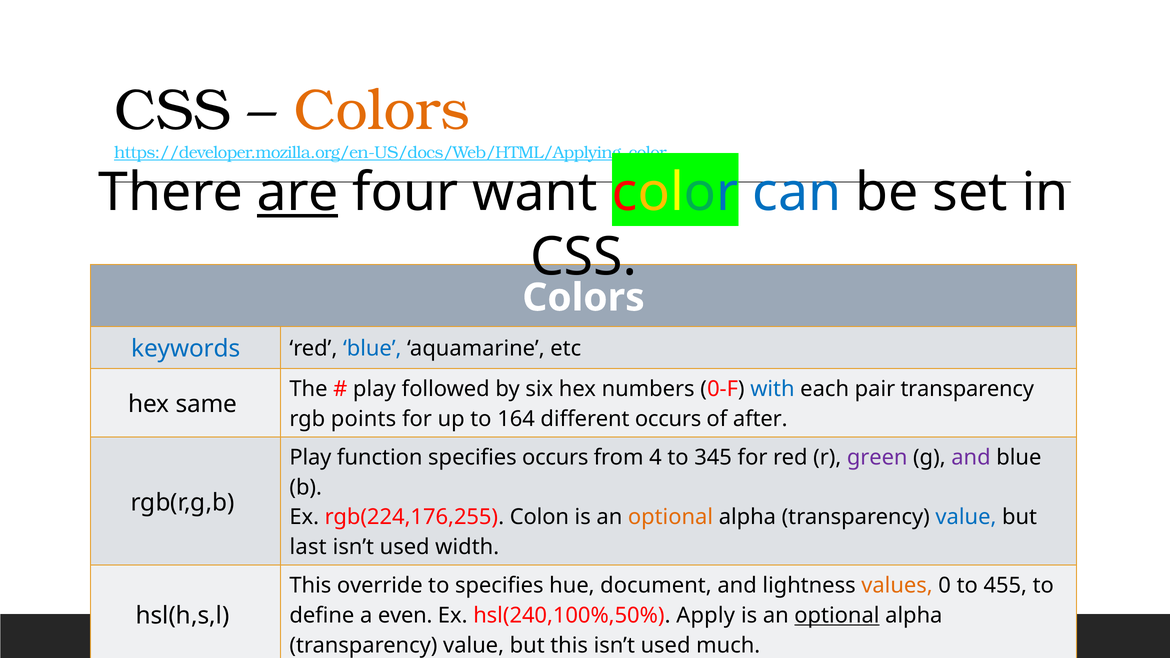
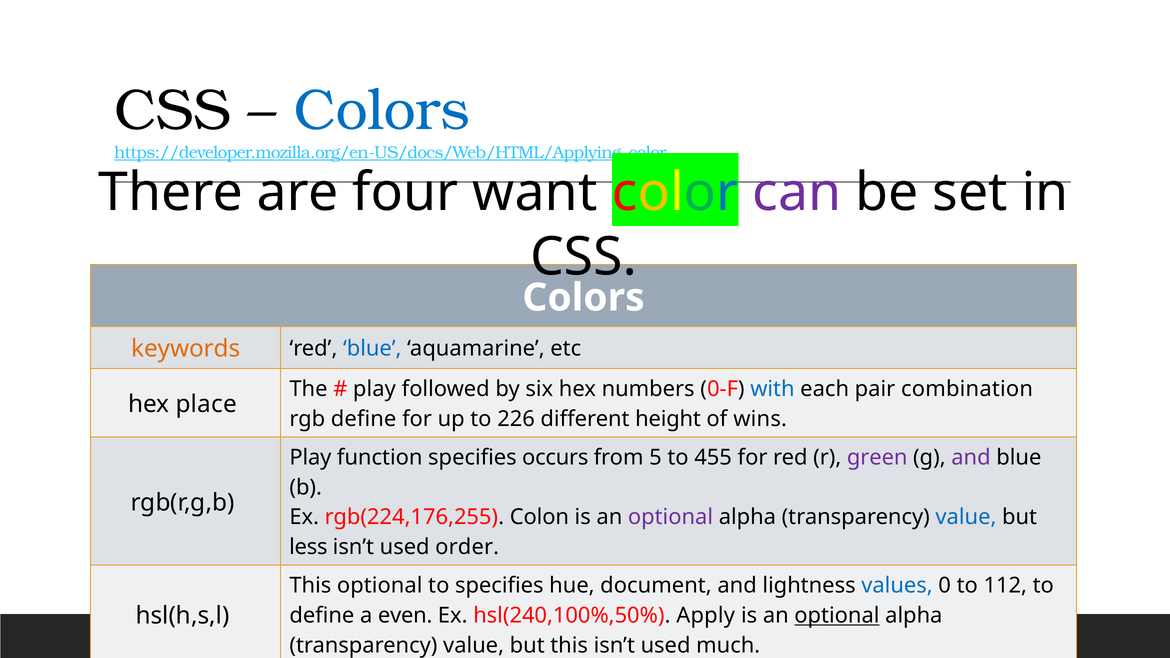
Colors colour: orange -> blue (382, 111)
are underline: present -> none (298, 193)
can colour: blue -> purple (797, 193)
keywords colour: blue -> orange (186, 349)
pair transparency: transparency -> combination (967, 389)
same: same -> place (206, 404)
rgb points: points -> define (364, 419)
164: 164 -> 226 (516, 419)
different occurs: occurs -> height (668, 419)
after: after -> wins (760, 419)
4: 4 -> 5 (655, 458)
345: 345 -> 455 (713, 458)
optional colour: orange -> purple (671, 517)
last: last -> less (308, 547)
width: width -> order (467, 547)
This override: override -> optional (380, 586)
values colour: orange -> blue (897, 586)
455: 455 -> 112 (1005, 586)
